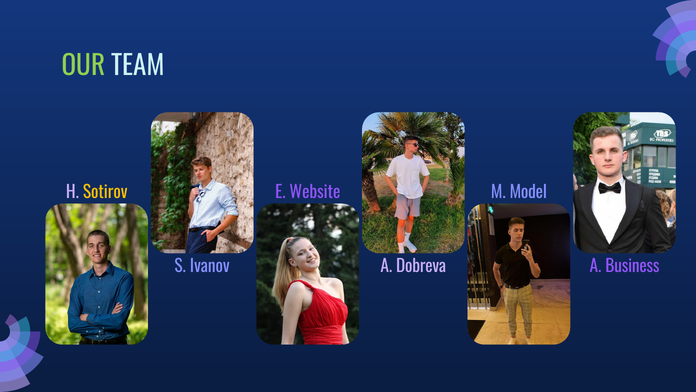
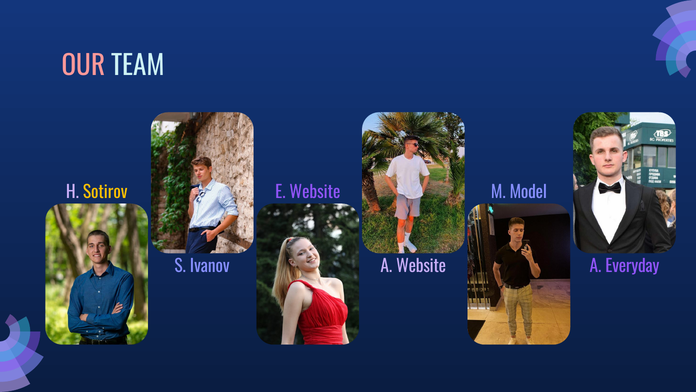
OUR colour: light green -> pink (83, 66)
A Dobreva: Dobreva -> Website (421, 266)
Business: Business -> Everyday (632, 266)
